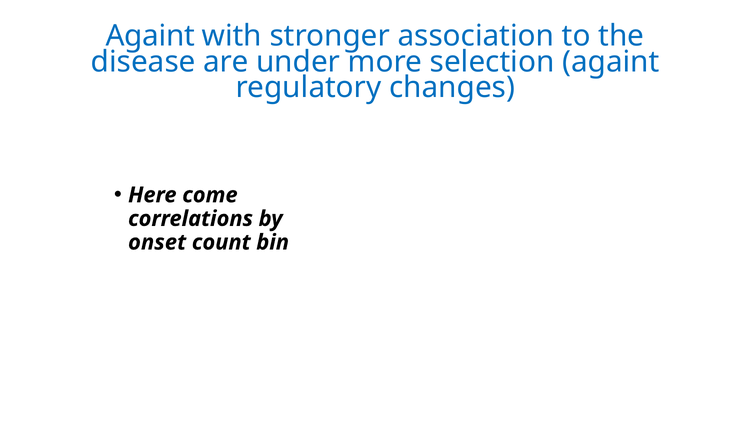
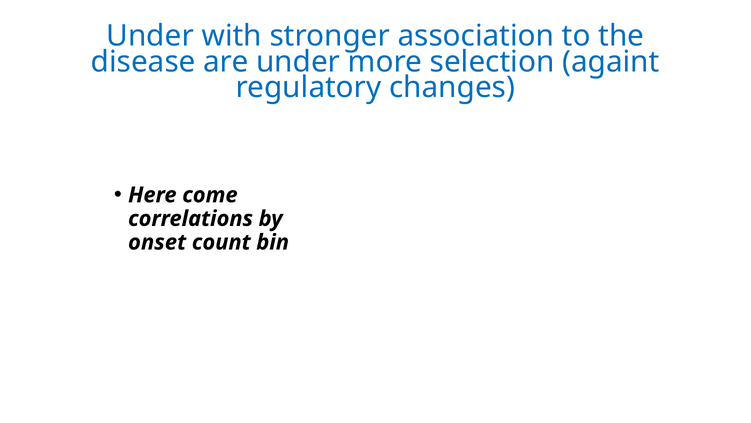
Againt: Againt -> Under (150, 36)
